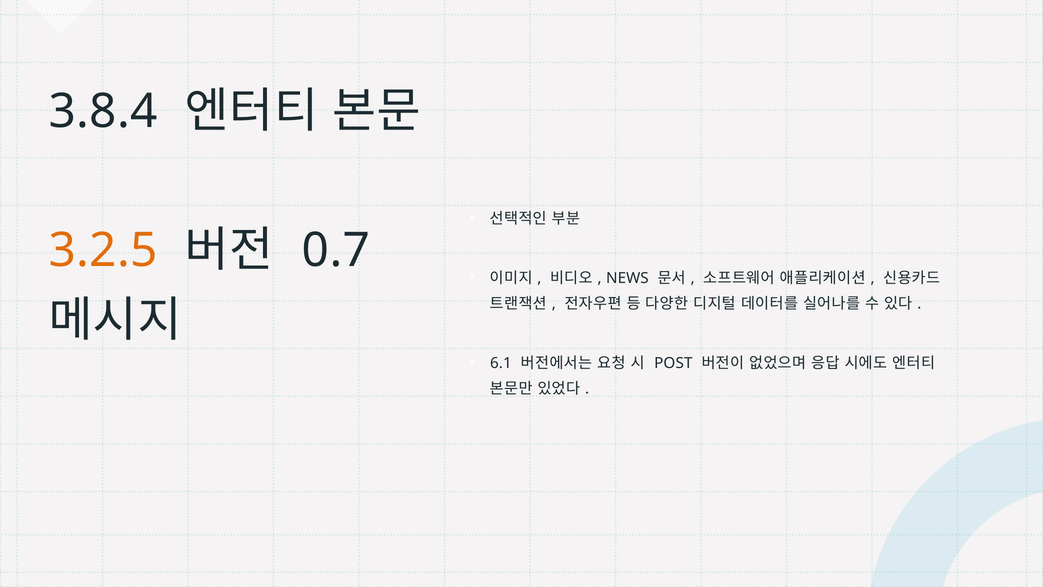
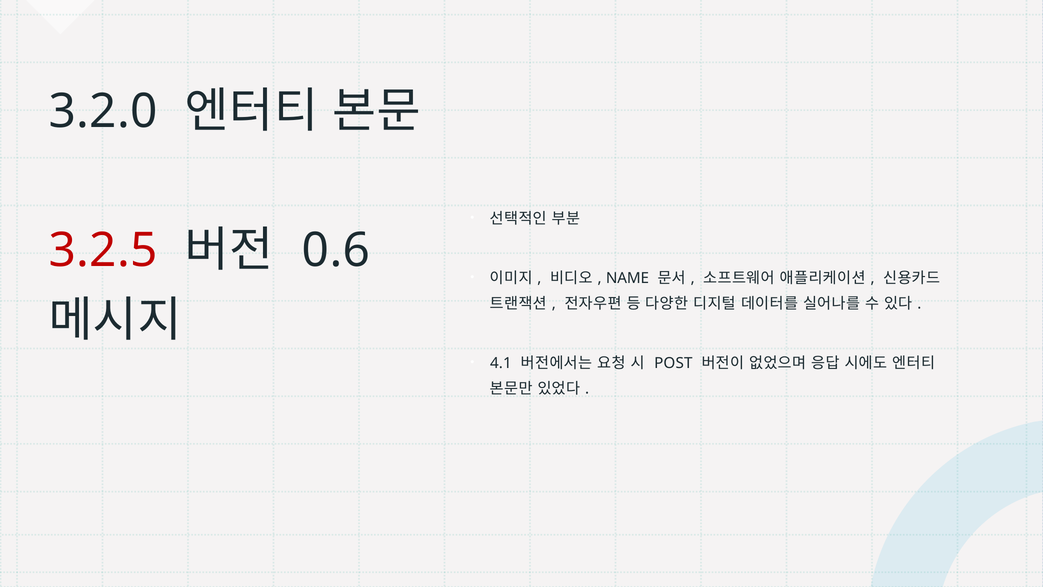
3.8.4: 3.8.4 -> 3.2.0 (103, 112)
3.2.5 colour: orange -> red (103, 250)
0.7: 0.7 -> 0.6 (336, 250)
NEWS: NEWS -> NAME (627, 278)
6.1: 6.1 -> 4.1 (501, 363)
